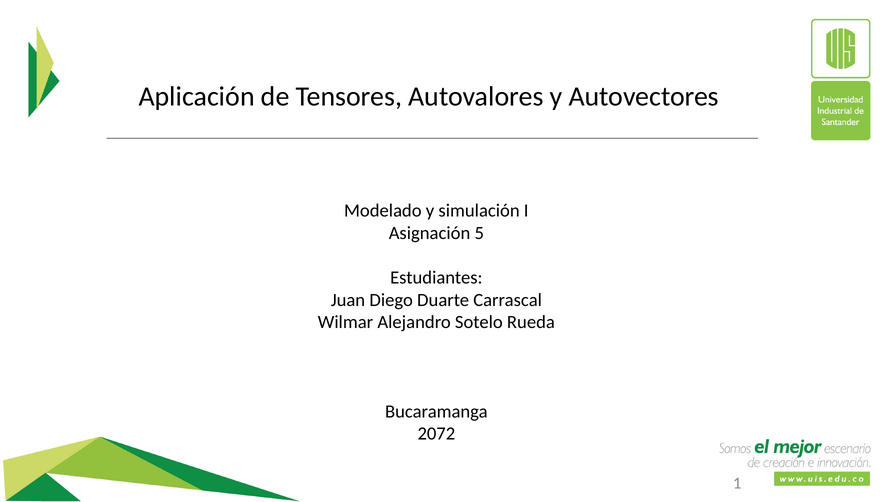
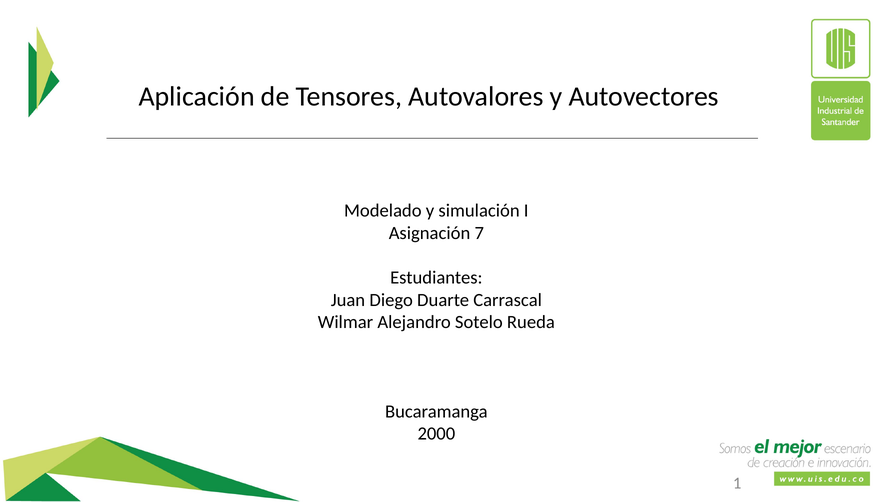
5: 5 -> 7 (479, 233)
2072: 2072 -> 2000 (436, 434)
